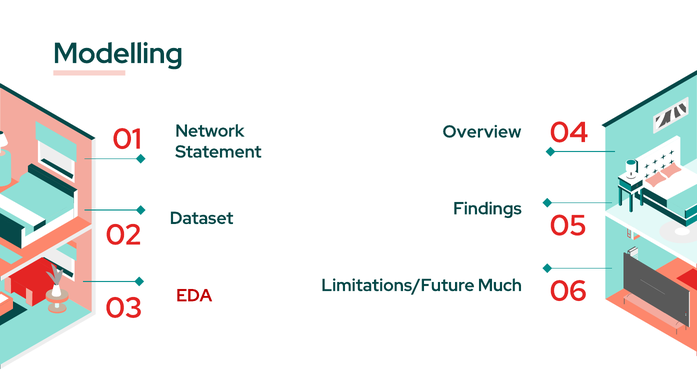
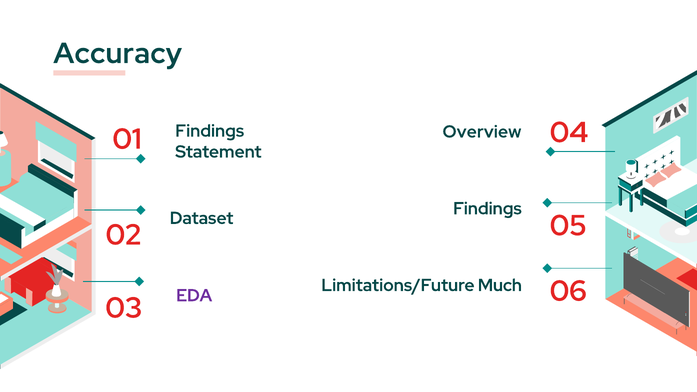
Modelling: Modelling -> Accuracy (118, 53)
Network: Network -> Findings (210, 131)
EDA colour: red -> purple (194, 296)
